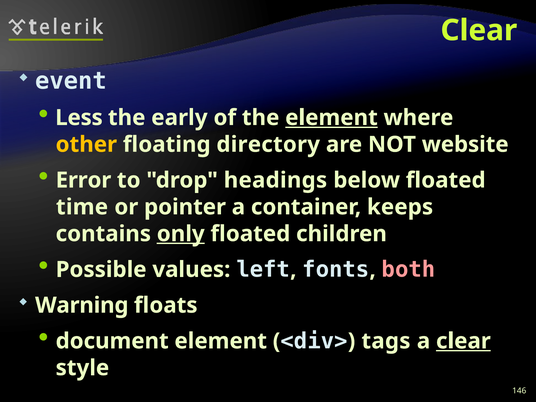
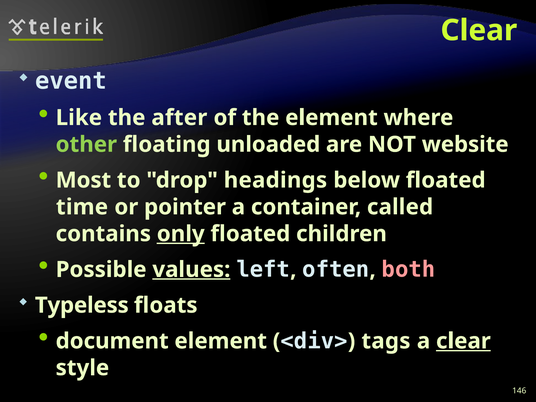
Less: Less -> Like (79, 118)
early: early -> after (179, 118)
element underline: present -> none (331, 118)
other colour: yellow -> light green (86, 144)
directory: directory -> unloaded (268, 144)
Error: Error -> Most (83, 180)
keeps: keeps -> called (400, 207)
values underline: none -> present (191, 270)
fonts: fonts -> often (336, 270)
Warning: Warning -> Typeless (82, 305)
